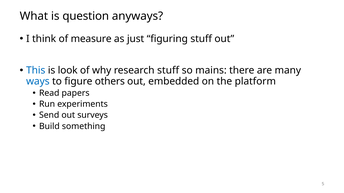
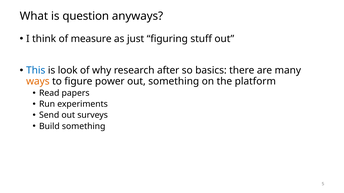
research stuff: stuff -> after (168, 71)
mains: mains -> basics (211, 71)
ways colour: blue -> orange (38, 81)
others: others -> power (110, 81)
out embedded: embedded -> something (174, 81)
